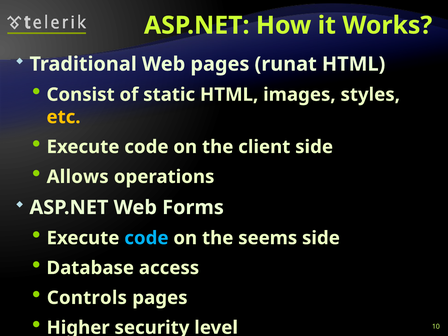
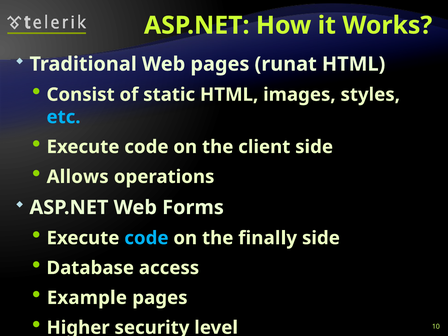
etc colour: yellow -> light blue (64, 117)
seems: seems -> finally (268, 238)
Controls: Controls -> Example (87, 298)
